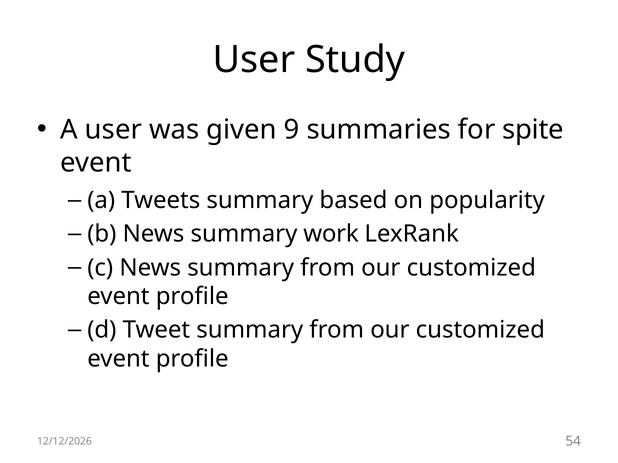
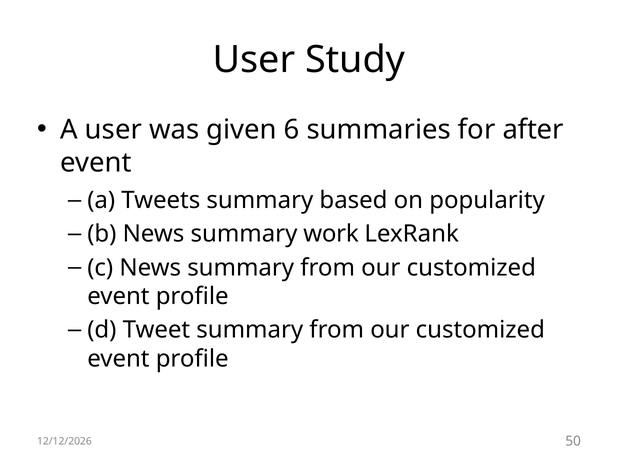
9: 9 -> 6 (292, 130)
spite: spite -> after (533, 130)
54: 54 -> 50 (573, 442)
